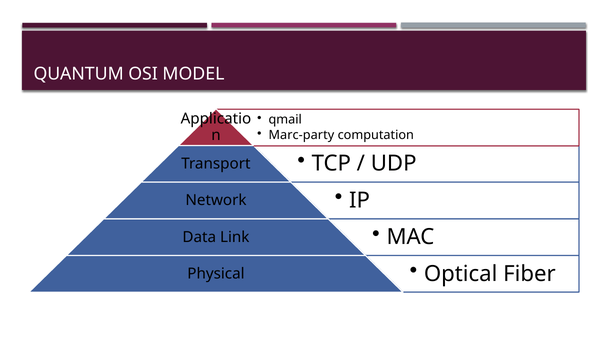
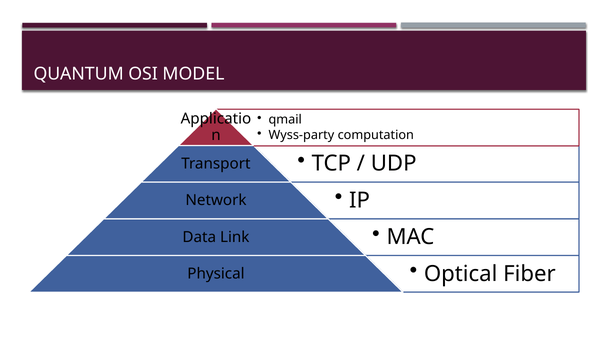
Marc-party: Marc-party -> Wyss-party (301, 135)
